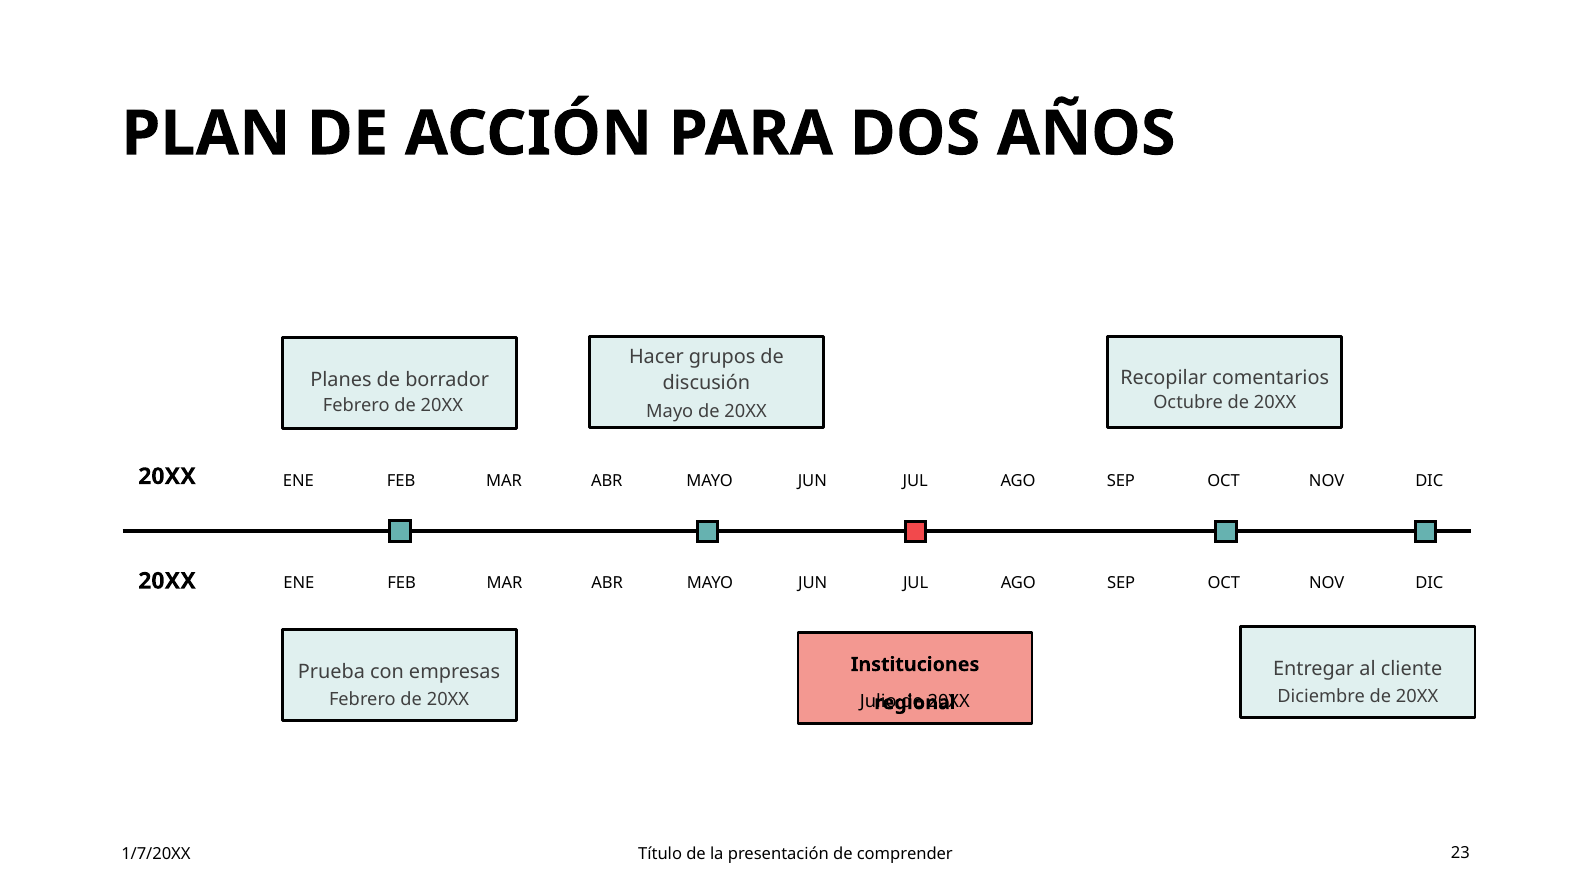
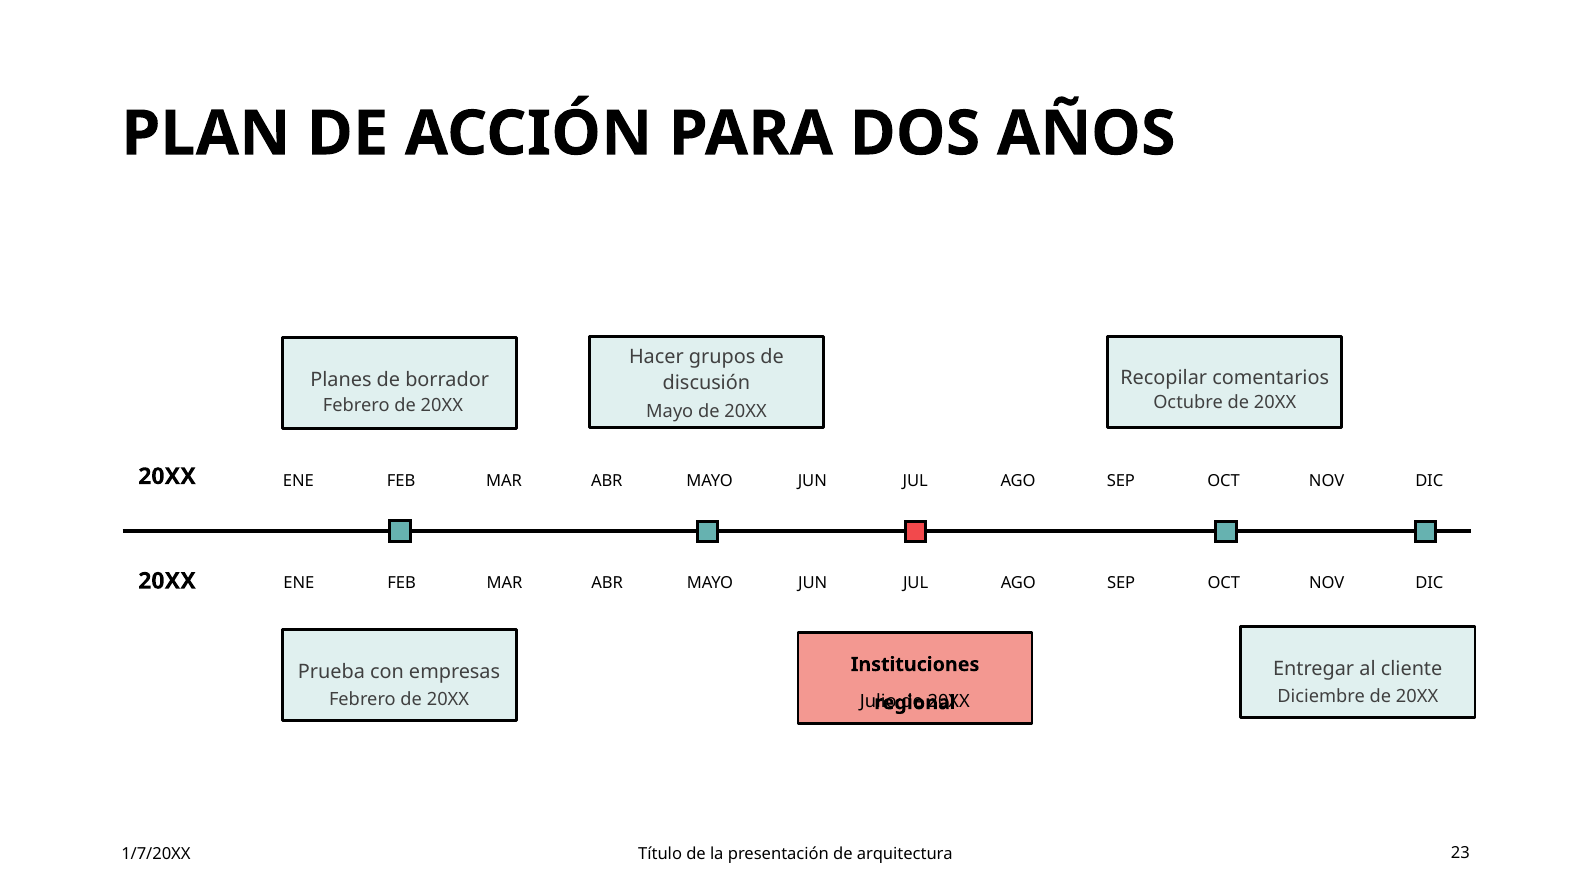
comprender: comprender -> arquitectura (905, 854)
